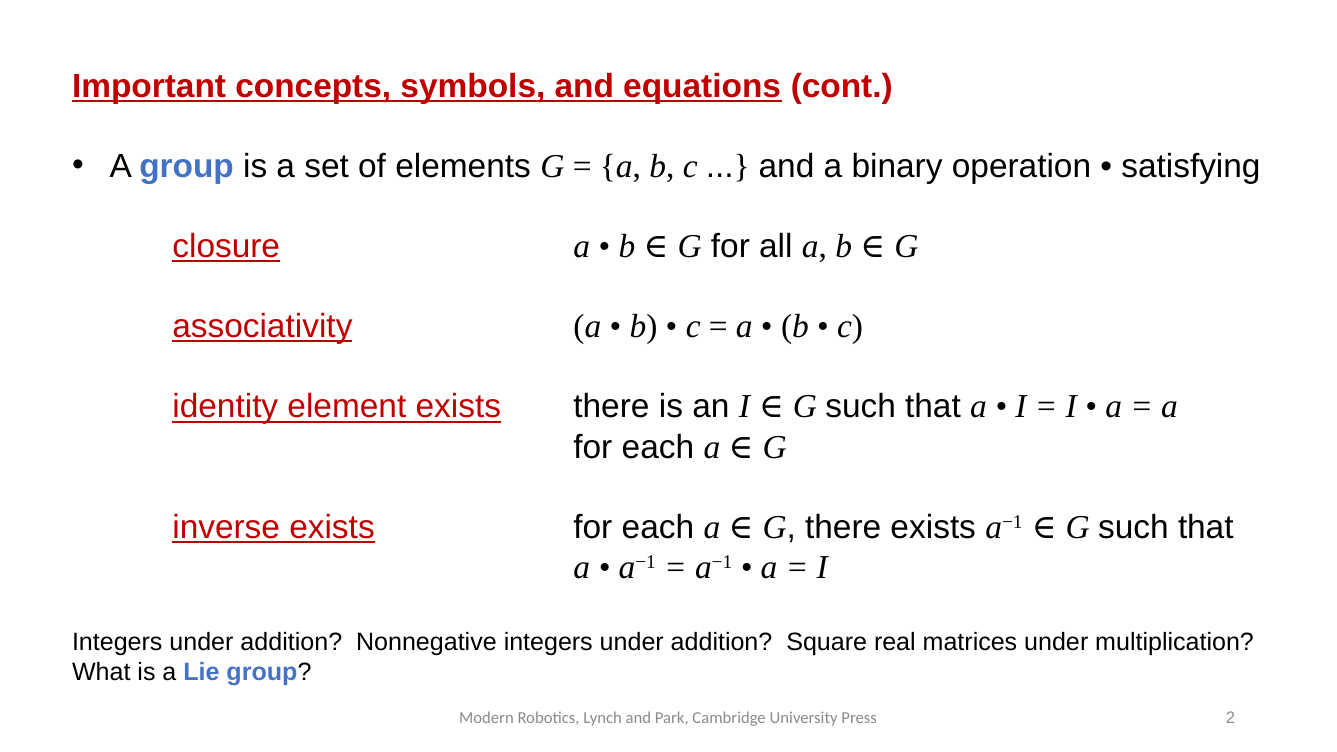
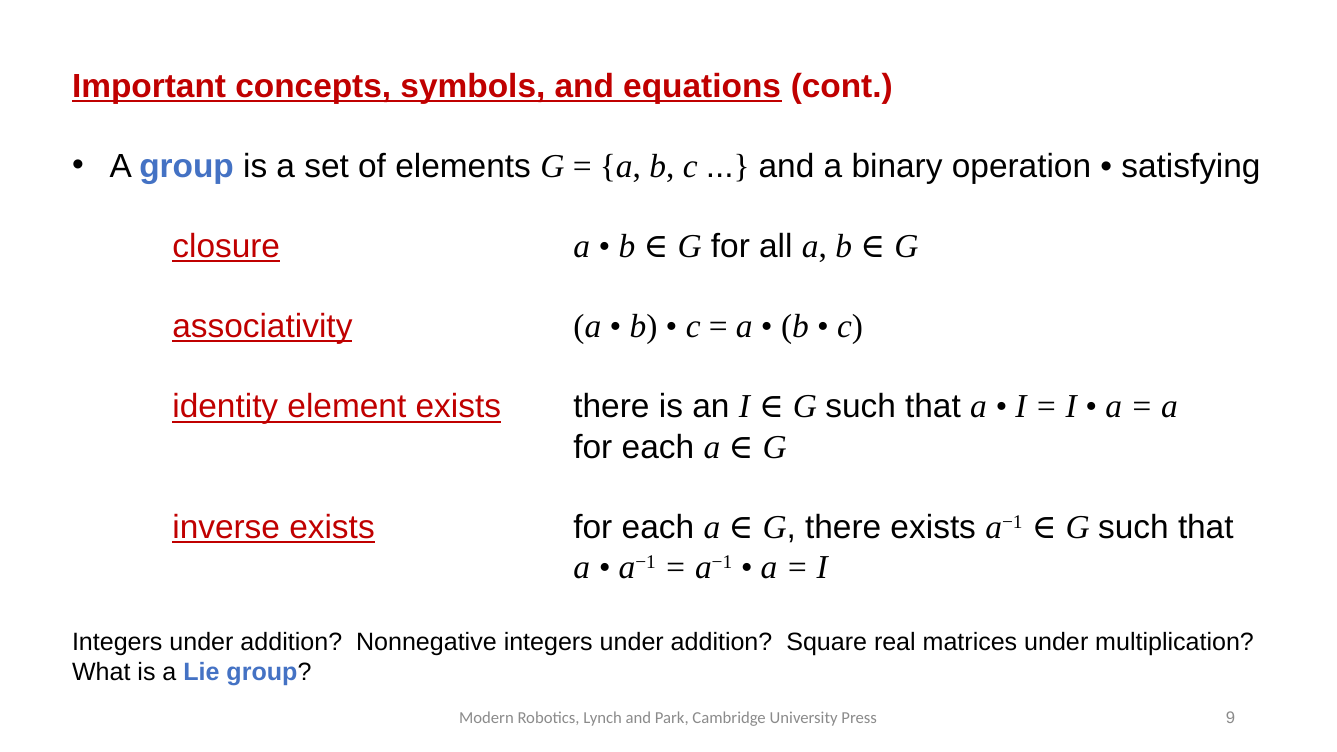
2: 2 -> 9 (1230, 718)
